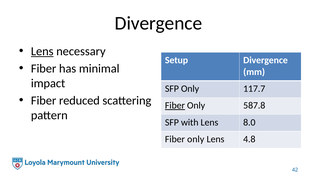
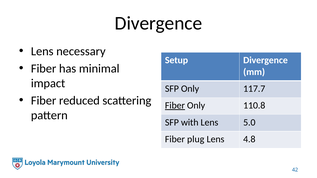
Lens underline: present -> none (42, 51)
587.8: 587.8 -> 110.8 (254, 106)
8.0: 8.0 -> 5.0 (249, 123)
only: only -> plug (196, 139)
